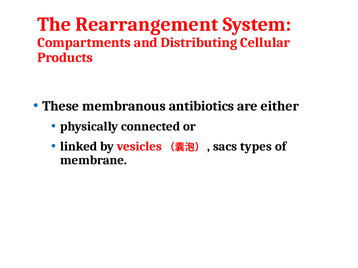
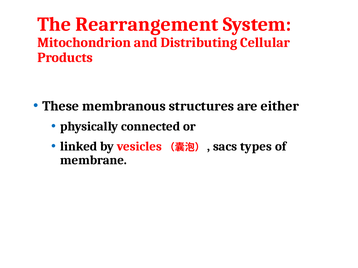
Compartments: Compartments -> Mitochondrion (84, 43)
antibiotics: antibiotics -> structures (201, 106)
